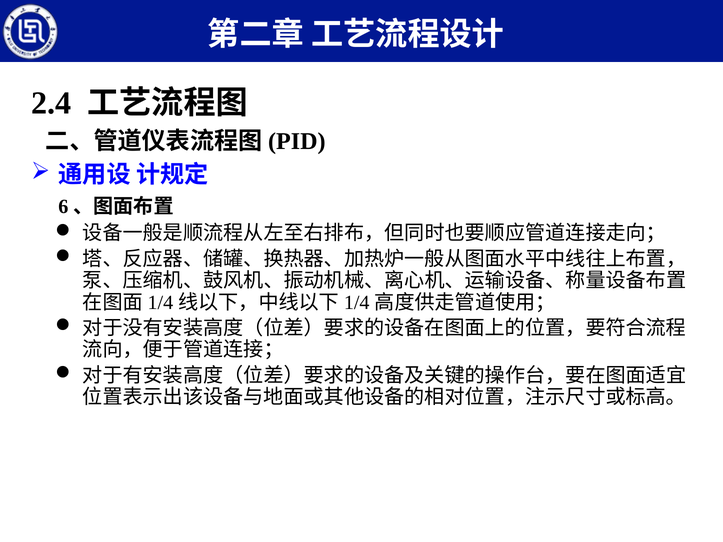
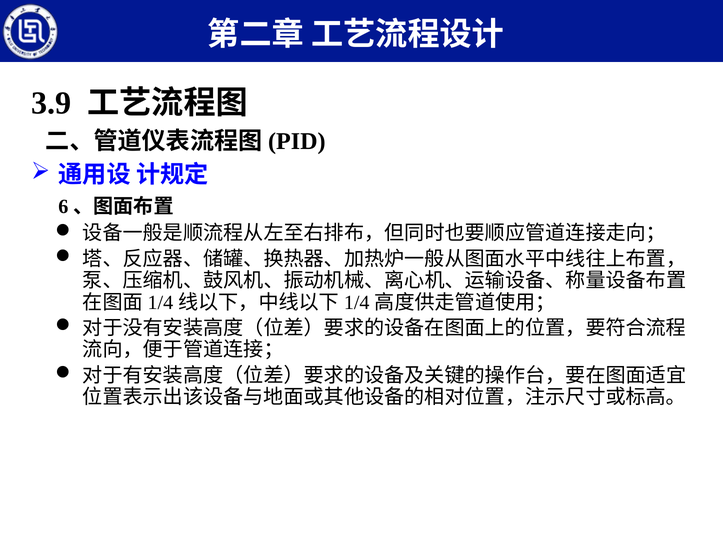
2.4: 2.4 -> 3.9 (51, 103)
